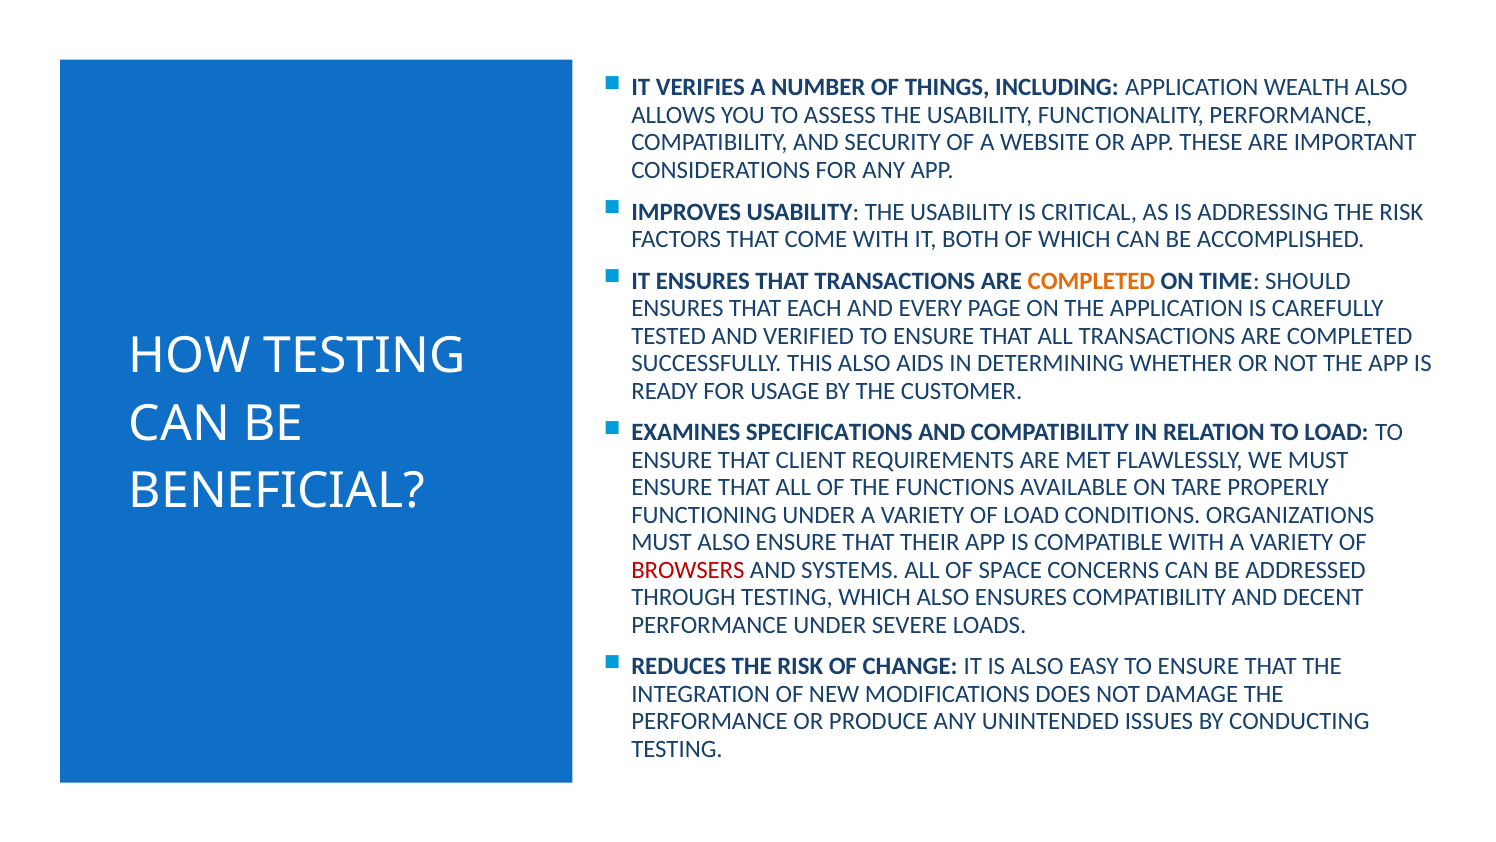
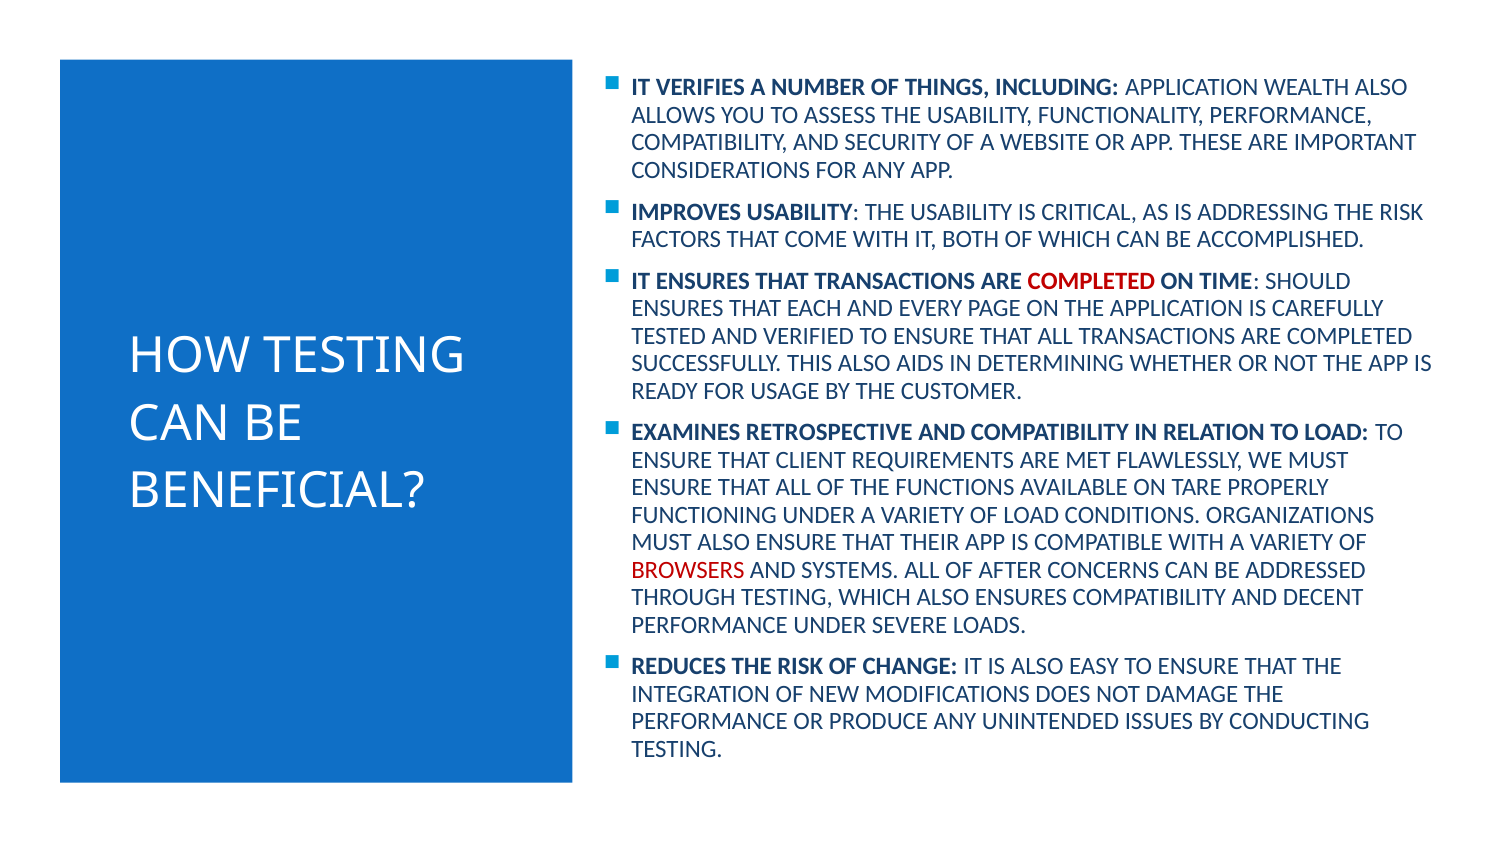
COMPLETED colour: orange -> red (1091, 281)
SPECIFICATIONS: SPECIFICATIONS -> RETROSPECTIVE (829, 432)
SPACE: SPACE -> AFTER (1010, 570)
